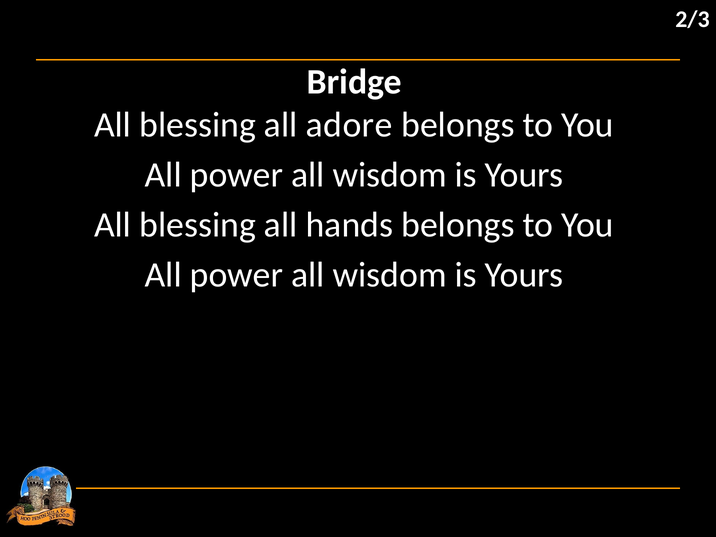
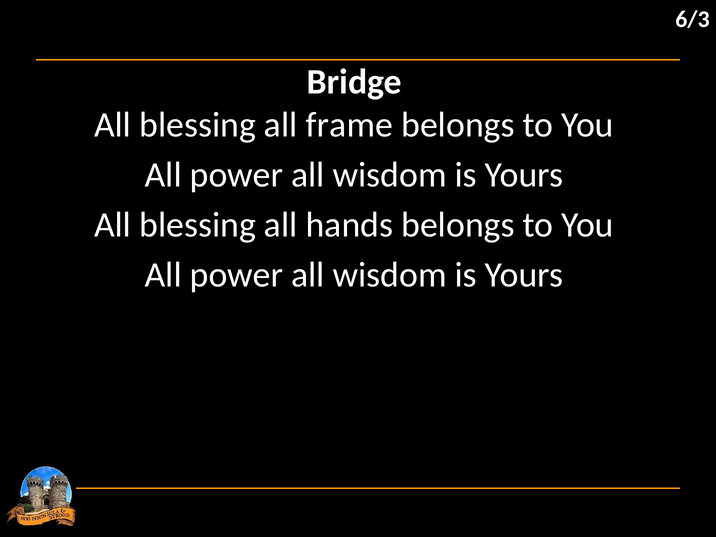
2/3: 2/3 -> 6/3 (692, 19)
adore: adore -> frame (349, 125)
